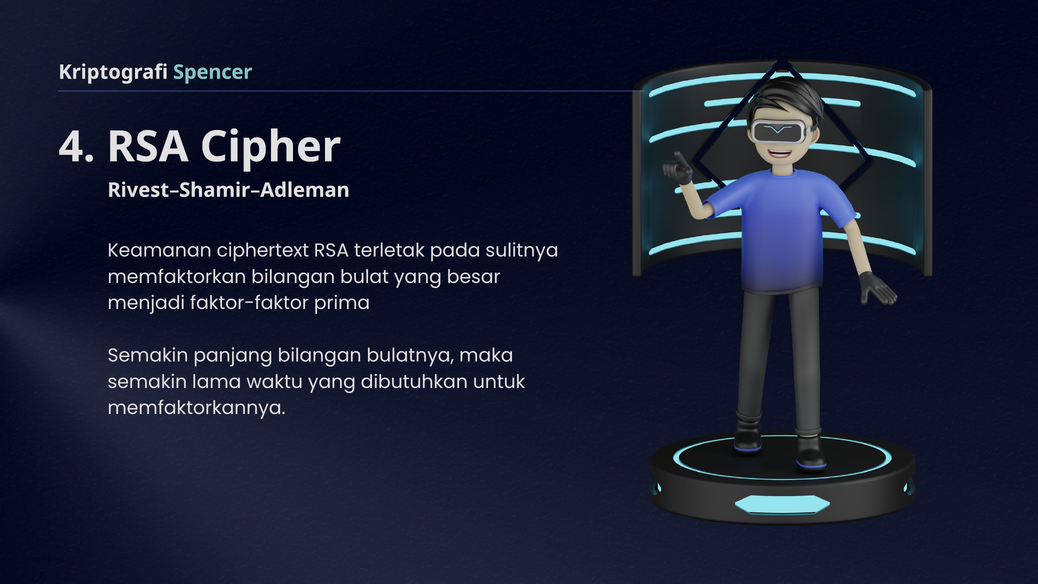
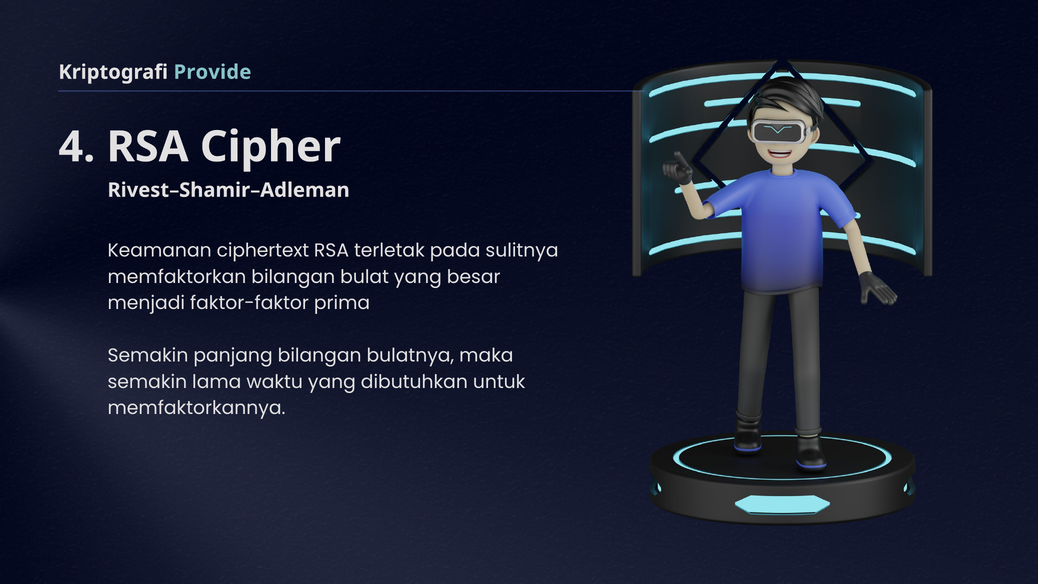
Spencer: Spencer -> Provide (212, 72)
